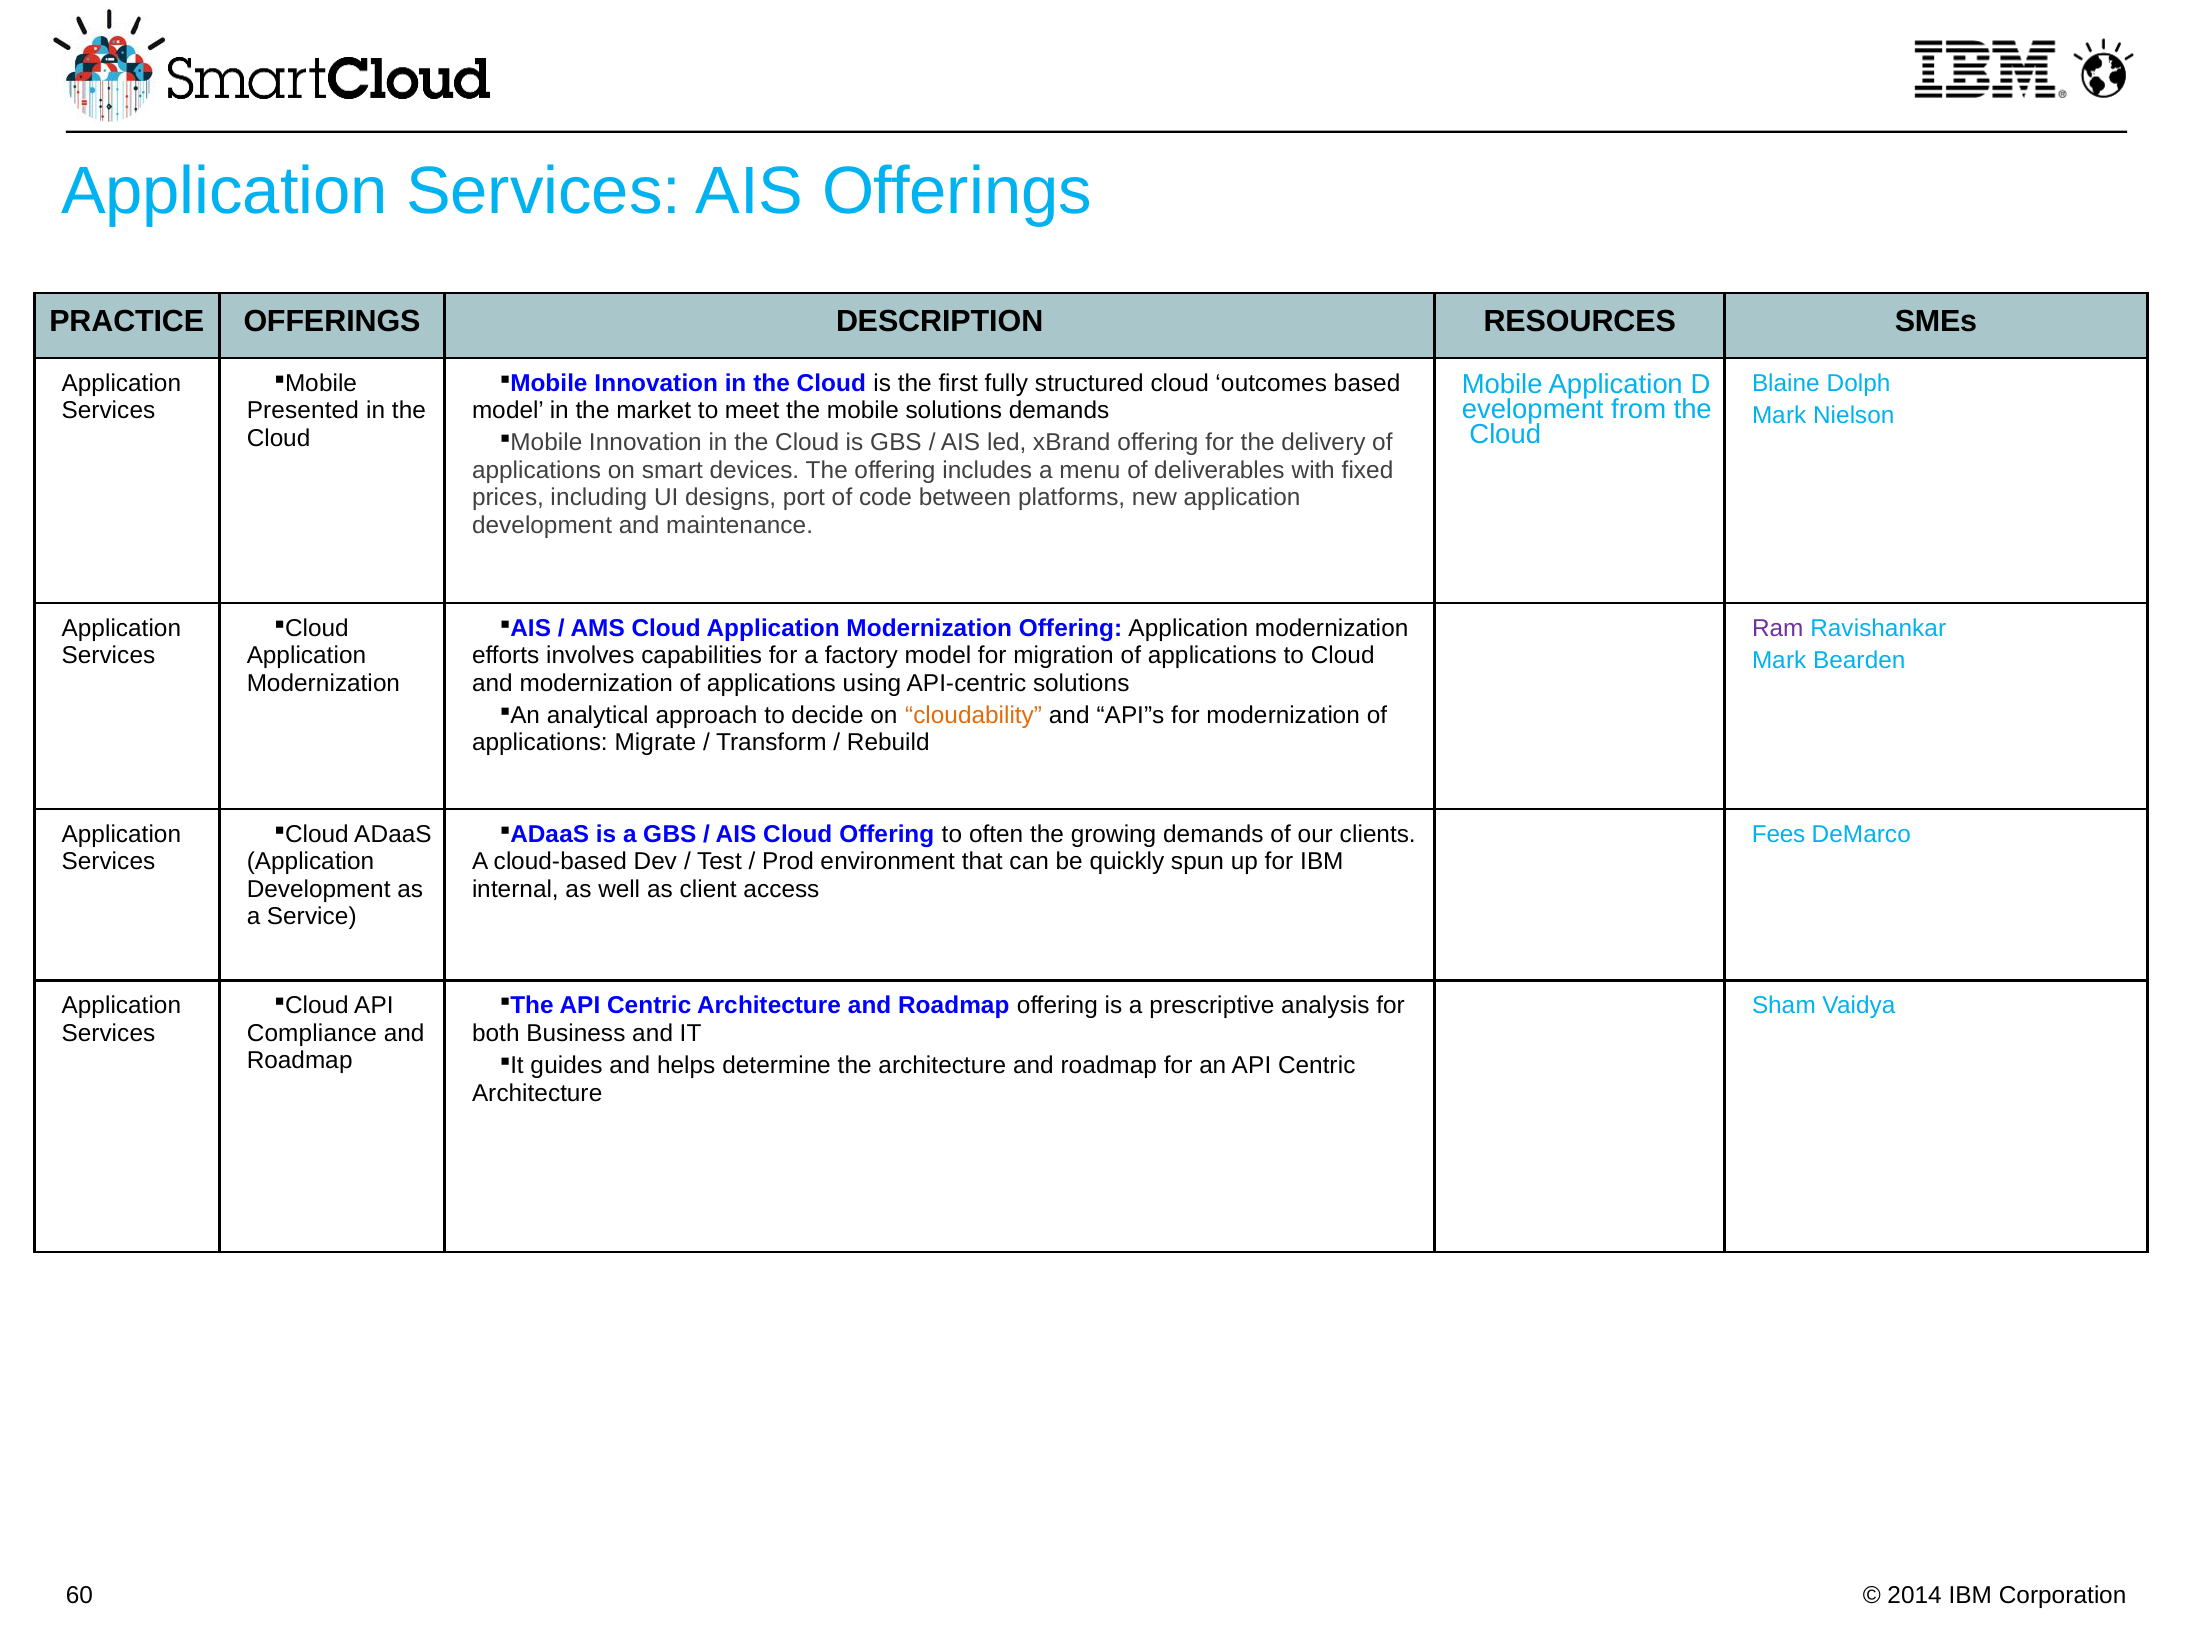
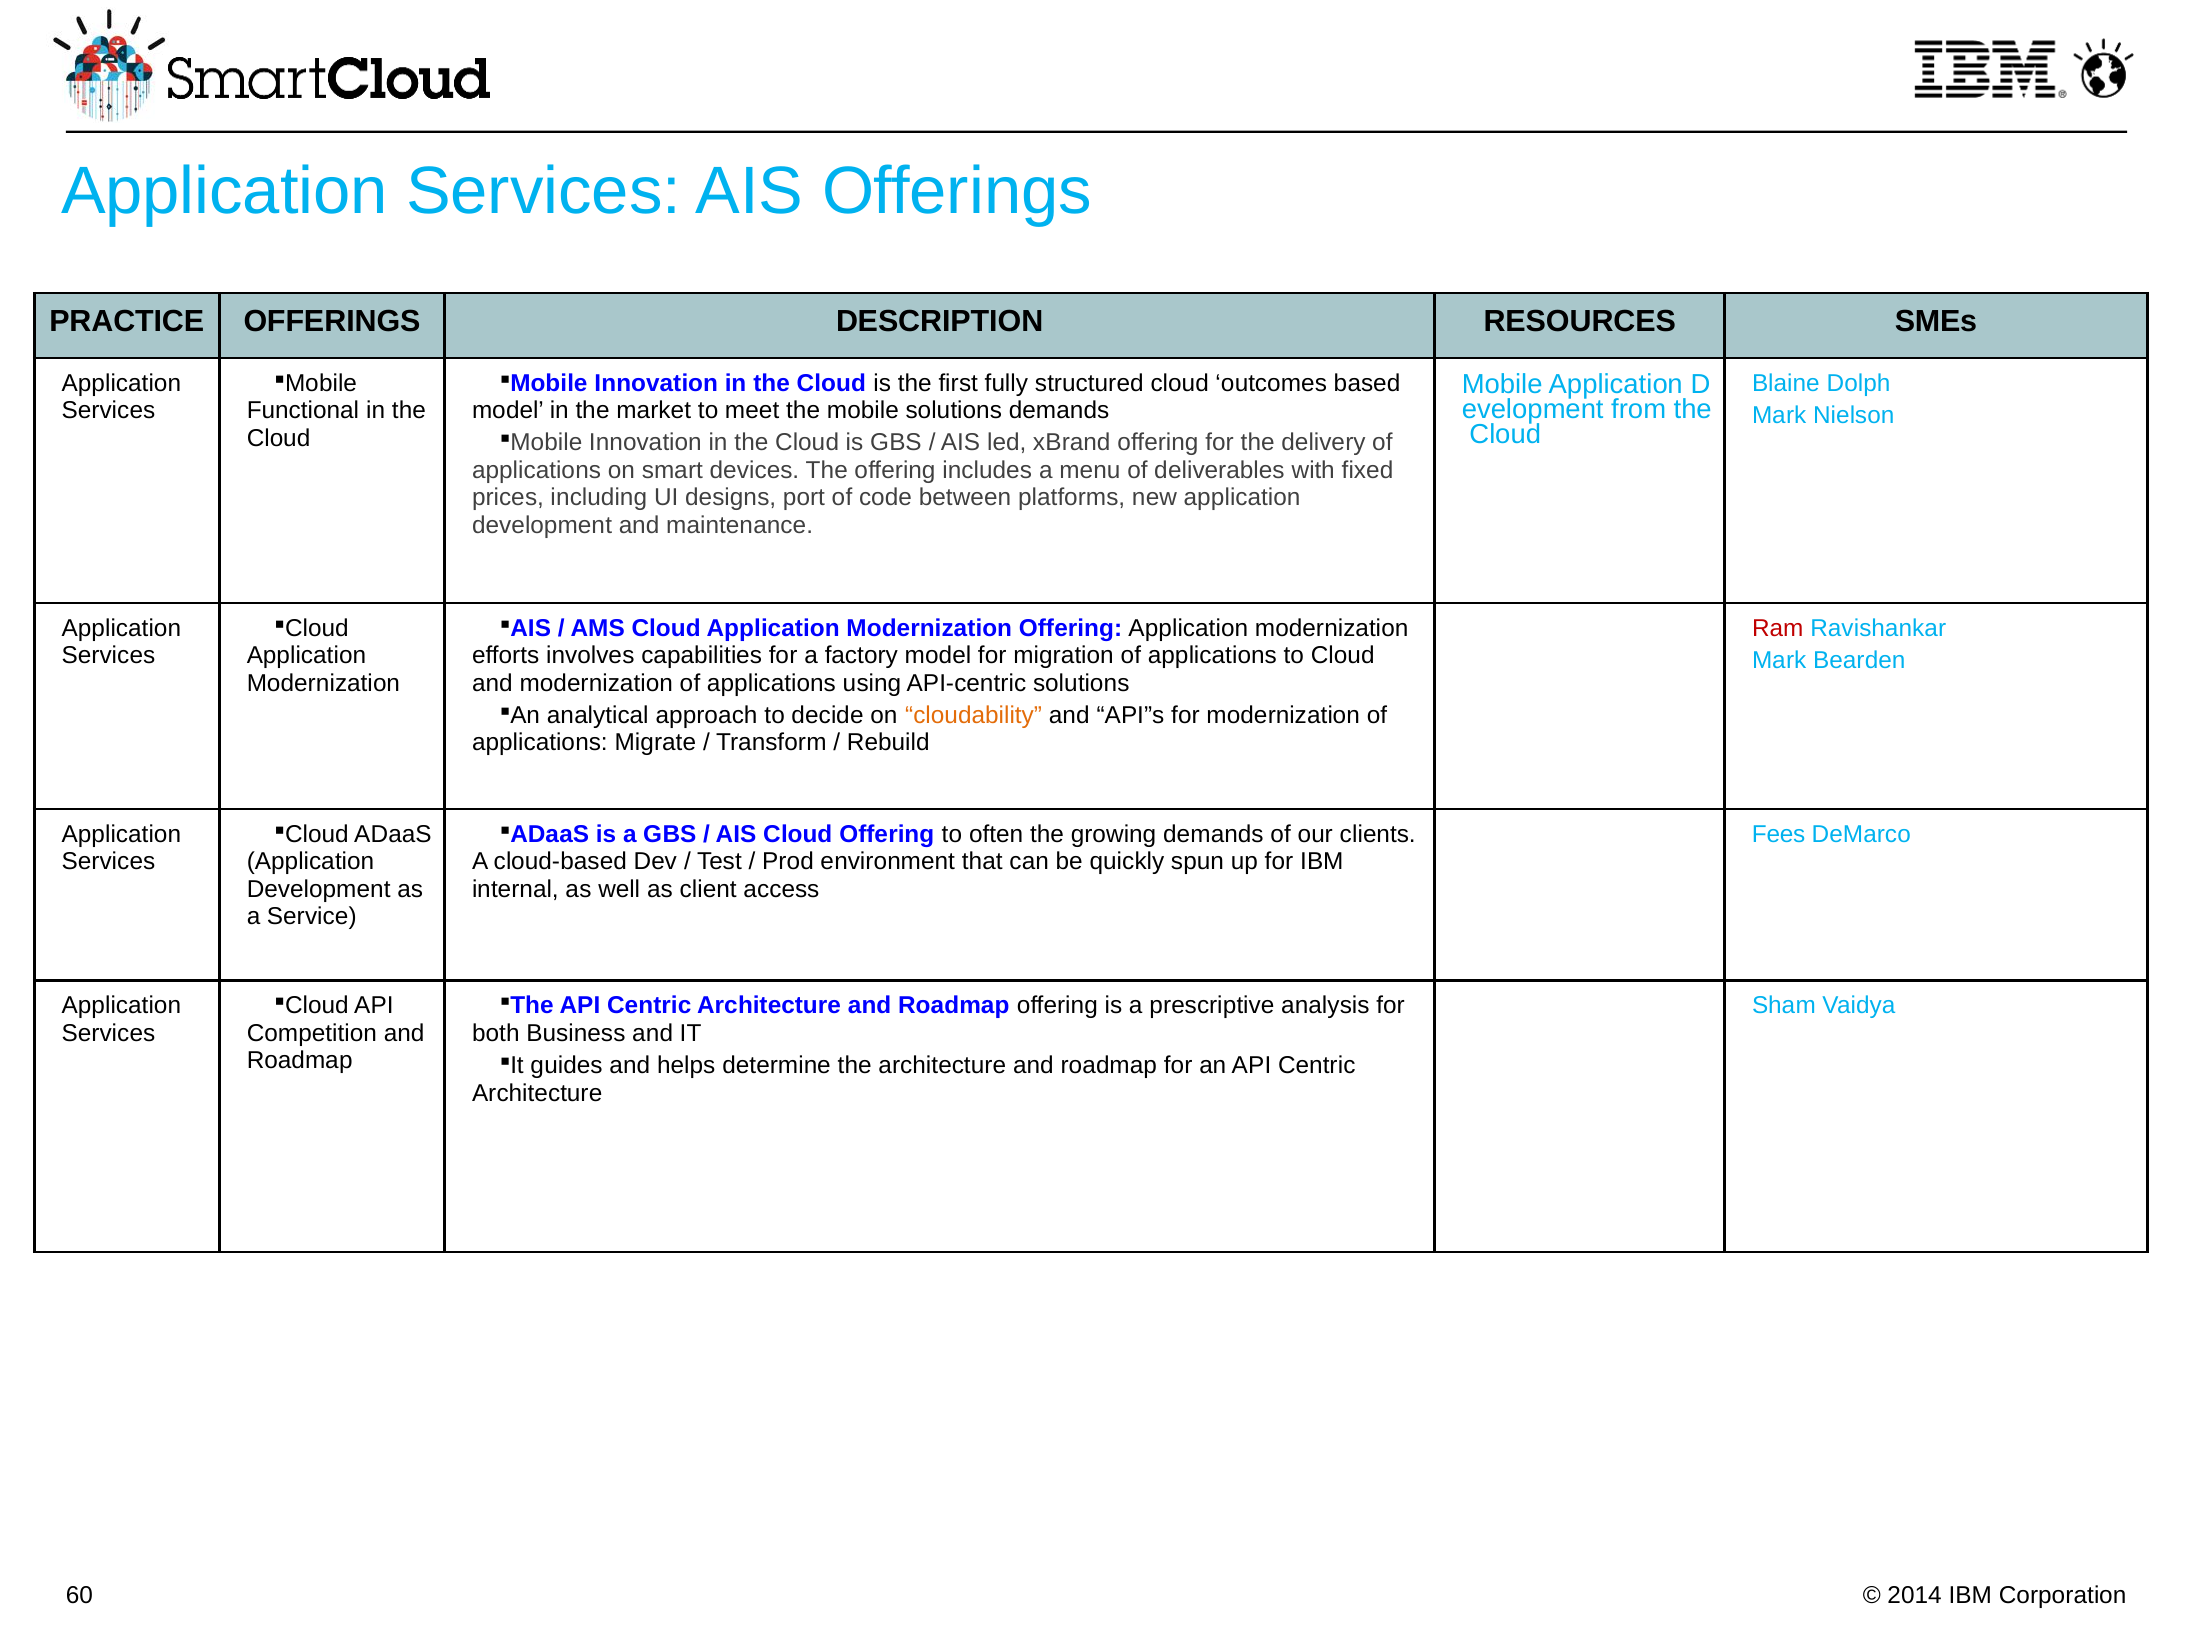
Presented: Presented -> Functional (303, 410)
Ram colour: purple -> red (1778, 628)
Compliance: Compliance -> Competition (312, 1033)
